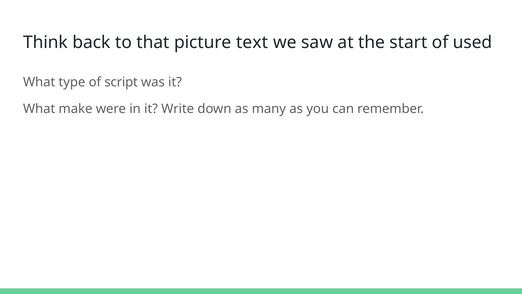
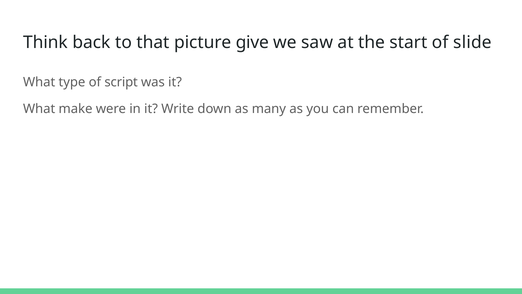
text: text -> give (252, 42)
used: used -> slide (472, 42)
